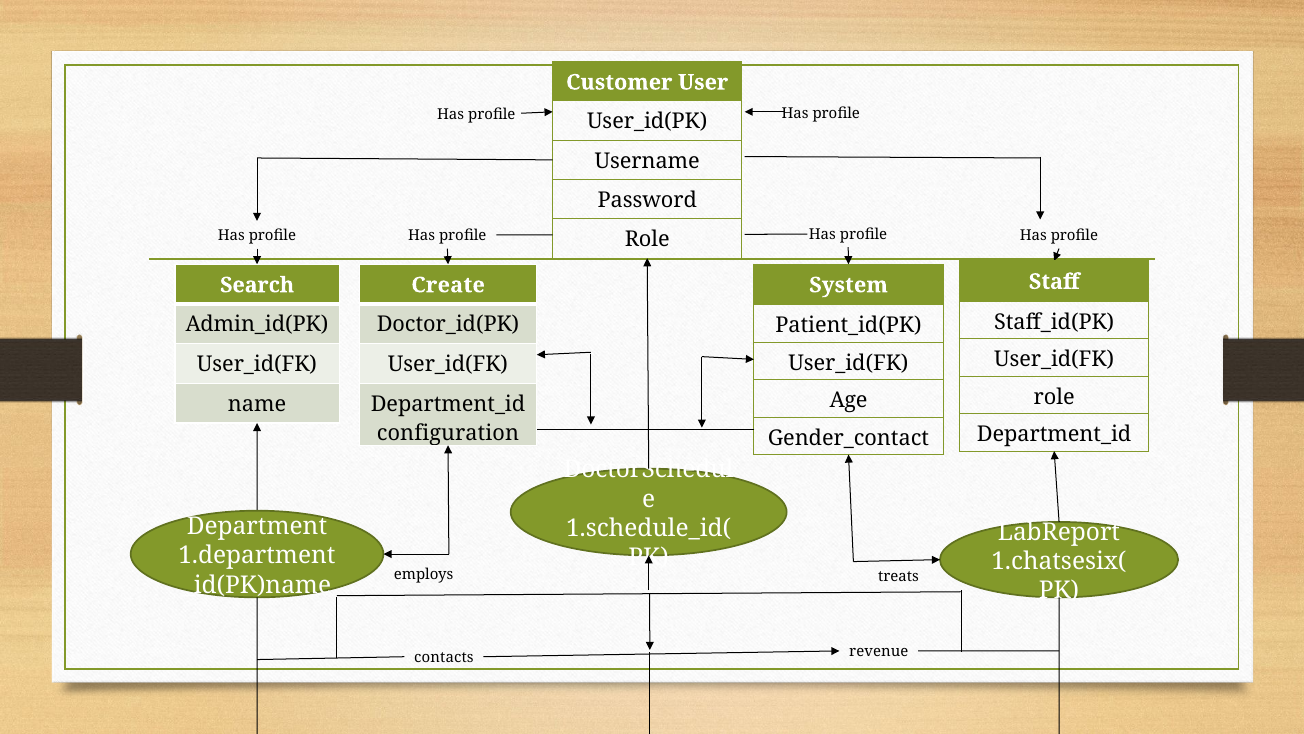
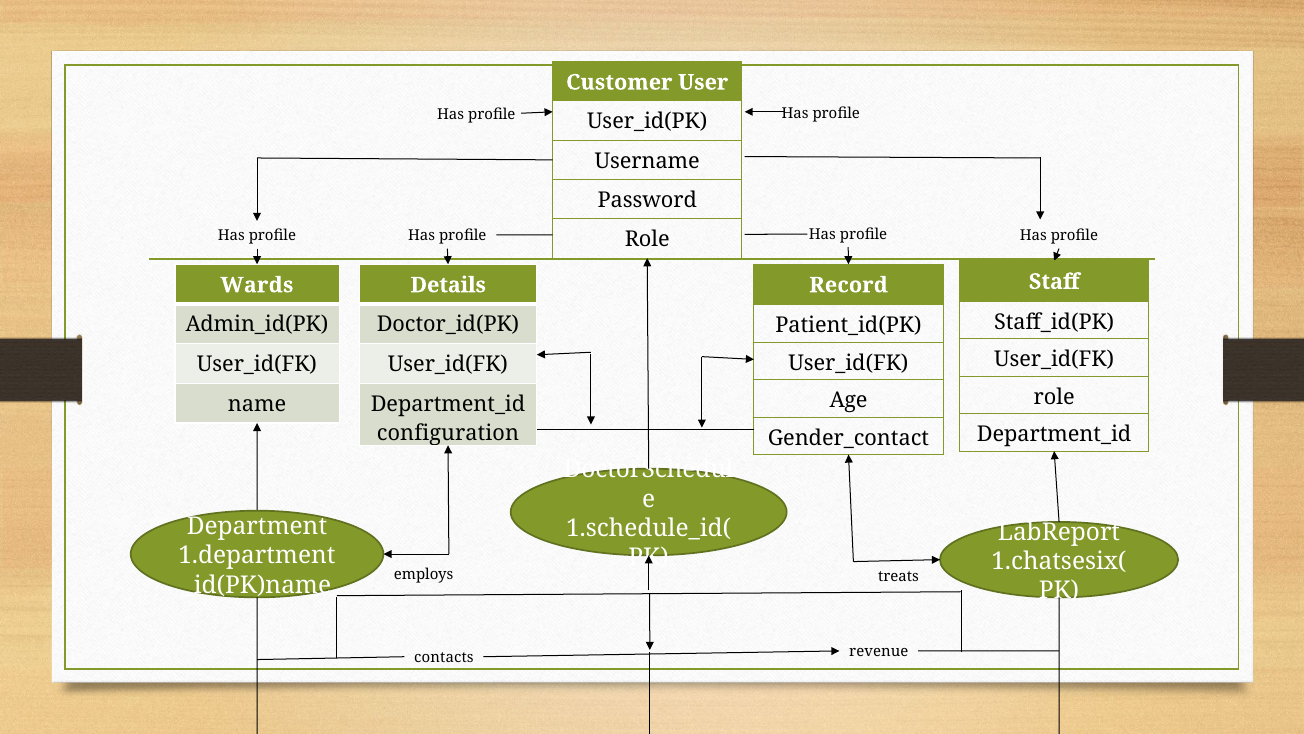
Search: Search -> Wards (257, 285)
Create: Create -> Details (448, 285)
System: System -> Record (849, 285)
